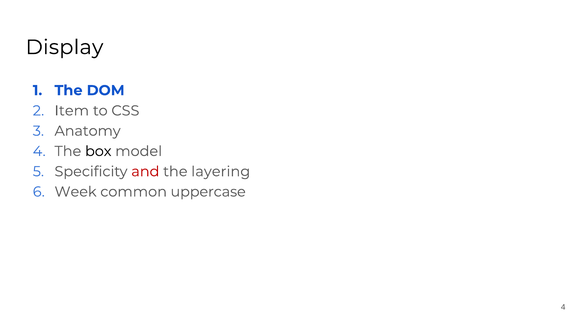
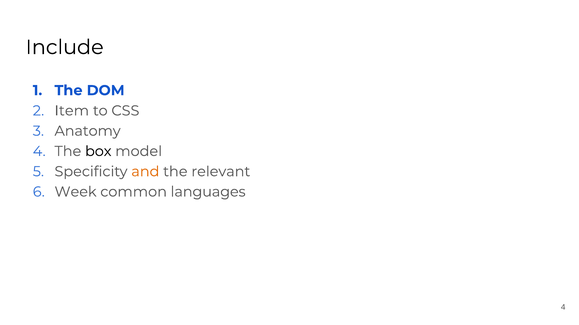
Display: Display -> Include (65, 47)
and colour: red -> orange (145, 172)
layering: layering -> relevant (221, 172)
uppercase: uppercase -> languages (208, 192)
